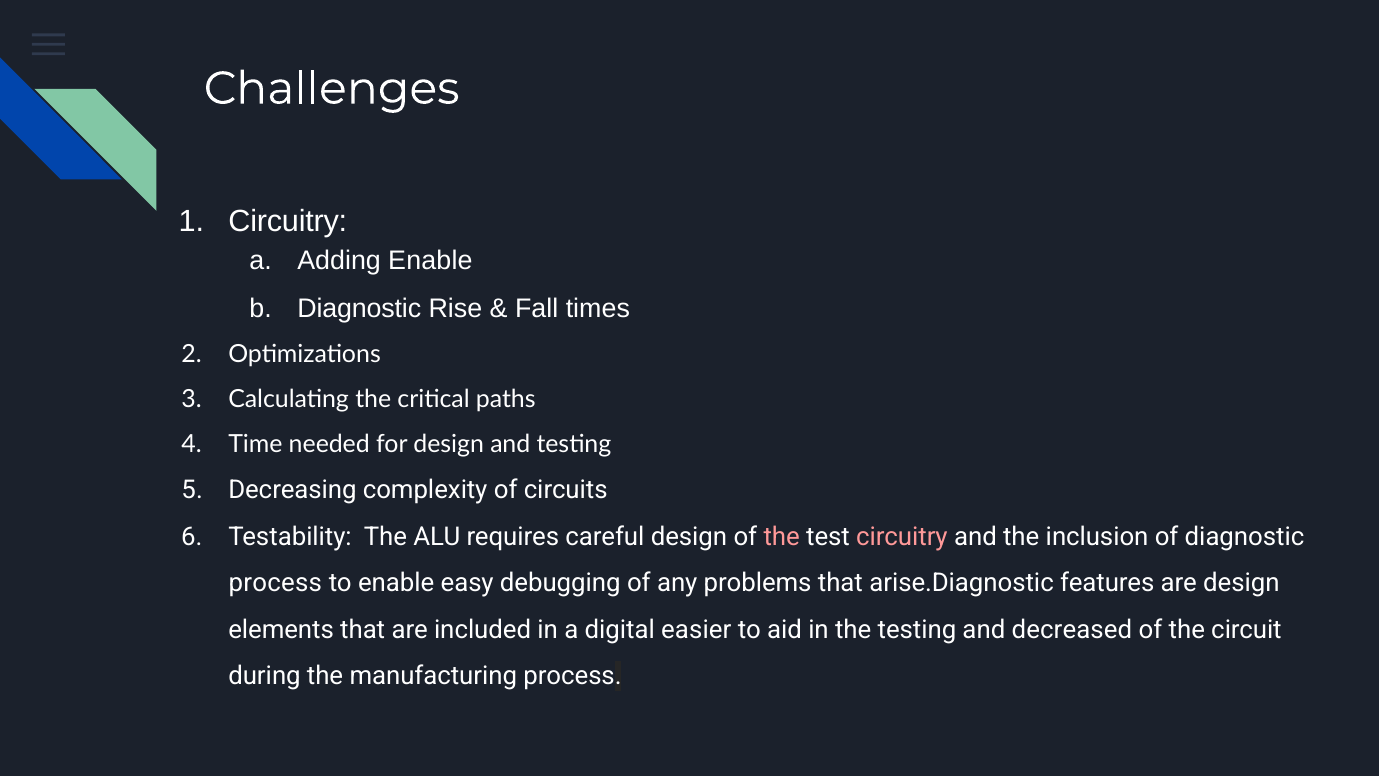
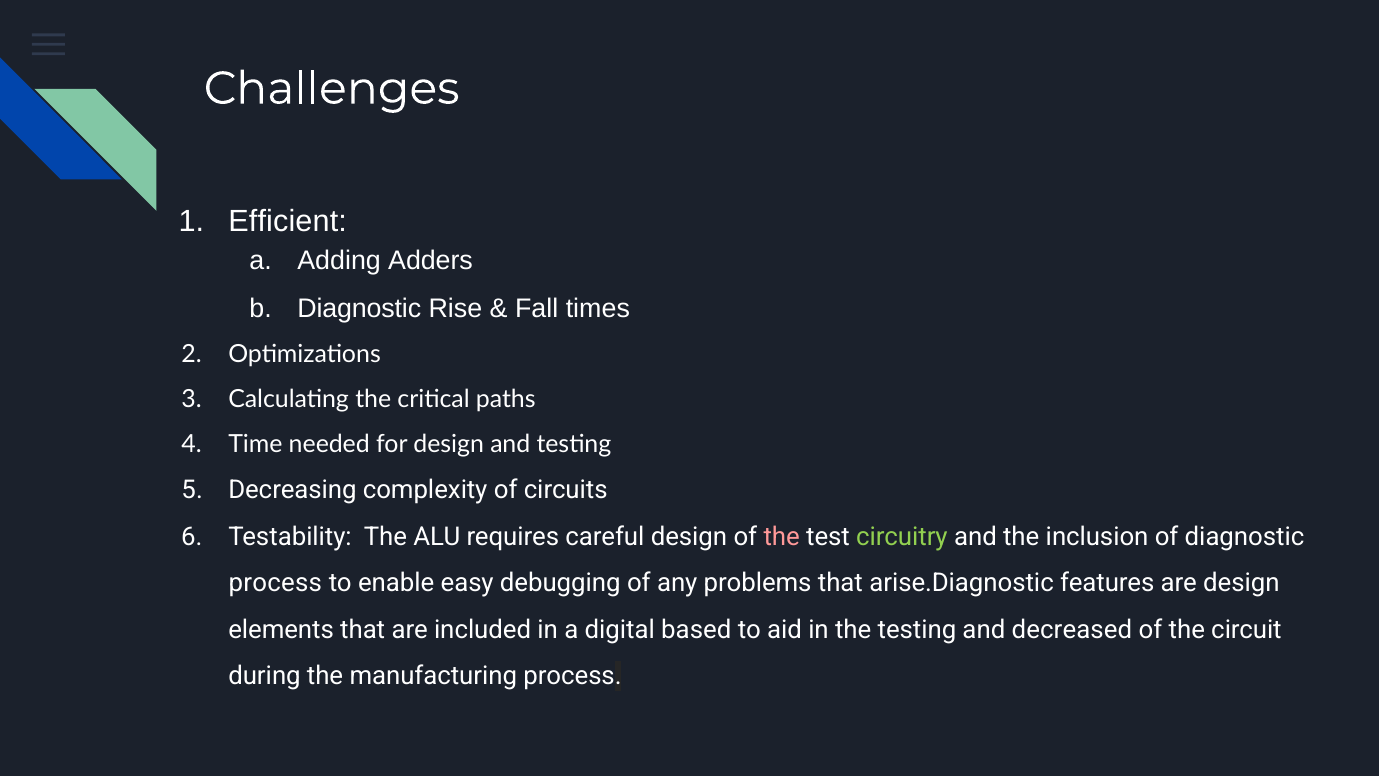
Circuitry: Circuitry -> Efficient (288, 221)
Adding Enable: Enable -> Adders (431, 260)
circuitry colour: pink -> light green (902, 536)
easier: easier -> based (696, 629)
